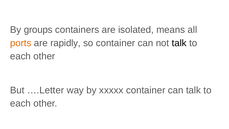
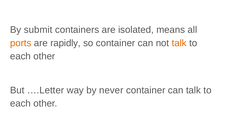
groups: groups -> submit (38, 30)
talk colour: black -> orange (179, 43)
xxxxx: xxxxx -> never (111, 90)
